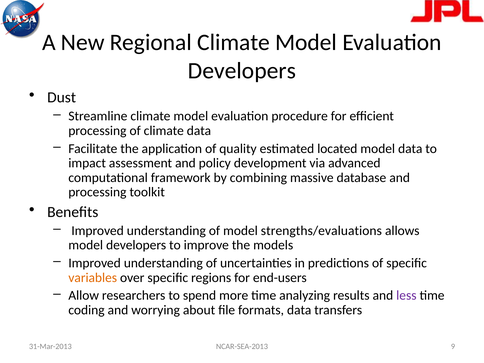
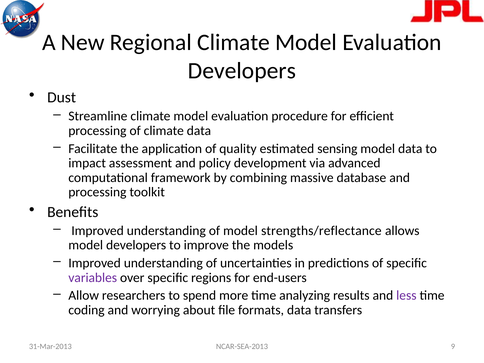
located: located -> sensing (337, 149)
strengths/evaluations: strengths/evaluations -> strengths/reflectance (321, 231)
variables colour: orange -> purple (93, 278)
